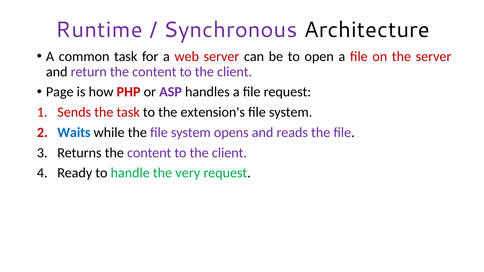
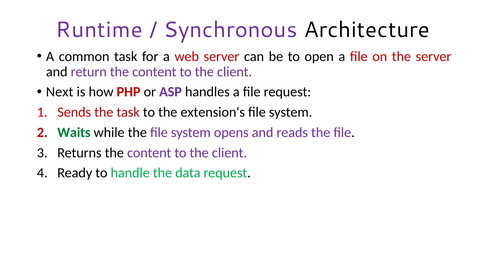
Page: Page -> Next (60, 92)
Waits colour: blue -> green (74, 133)
very: very -> data (188, 173)
